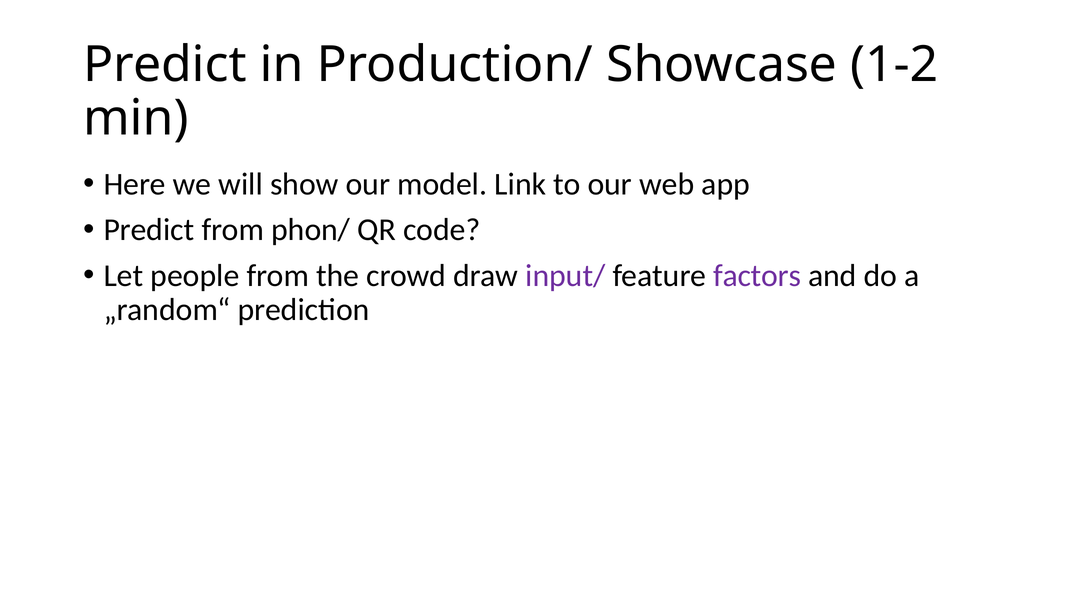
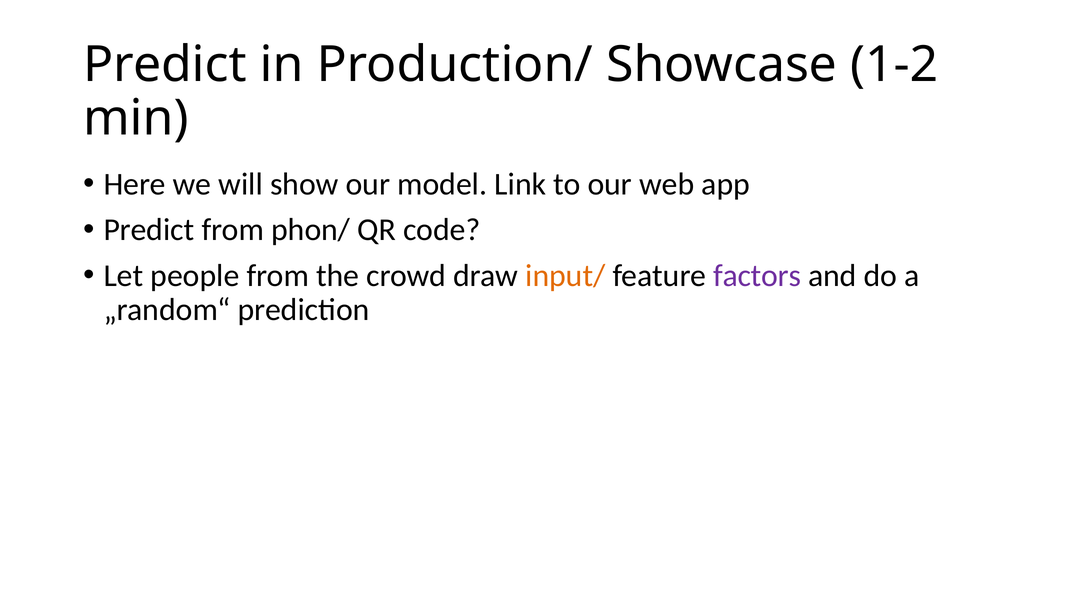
input/ colour: purple -> orange (565, 276)
